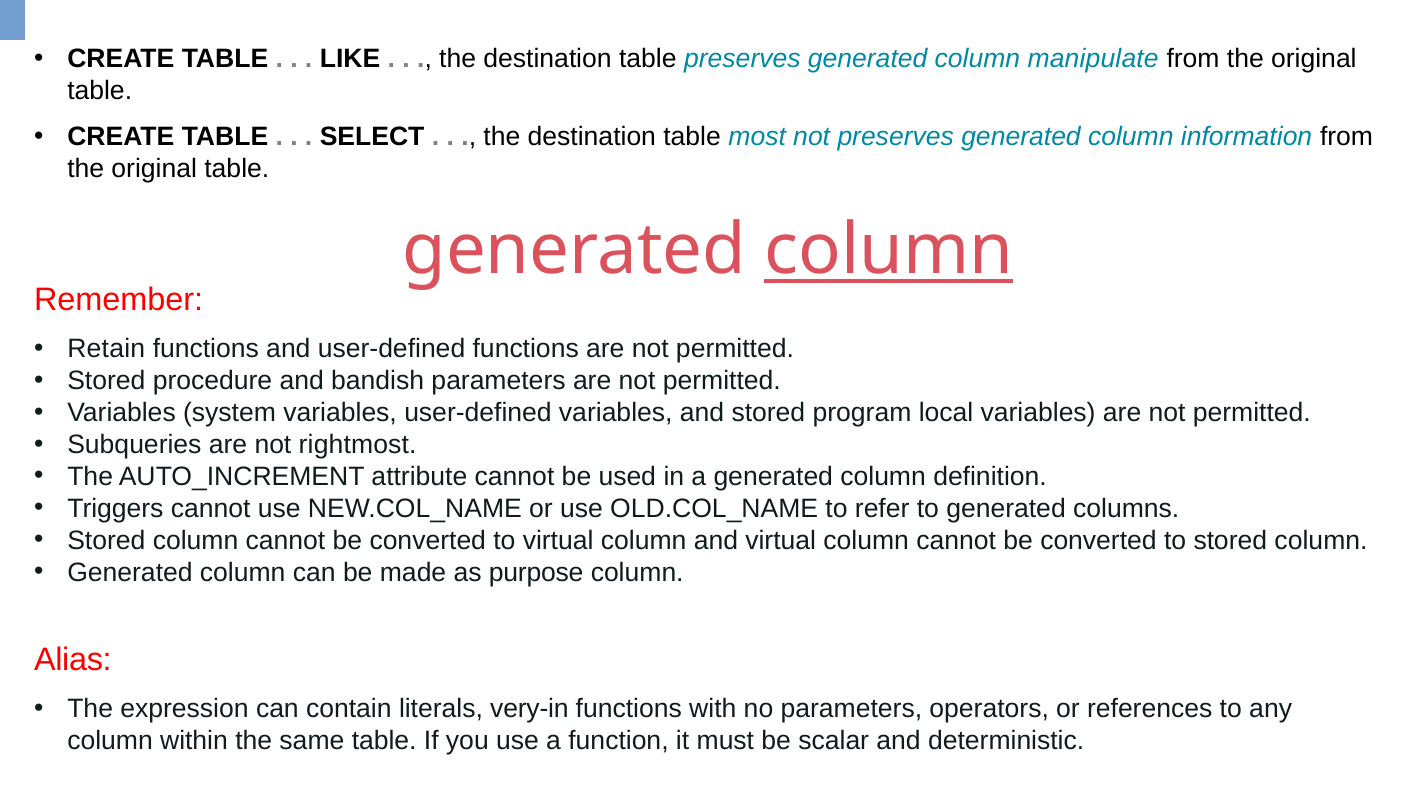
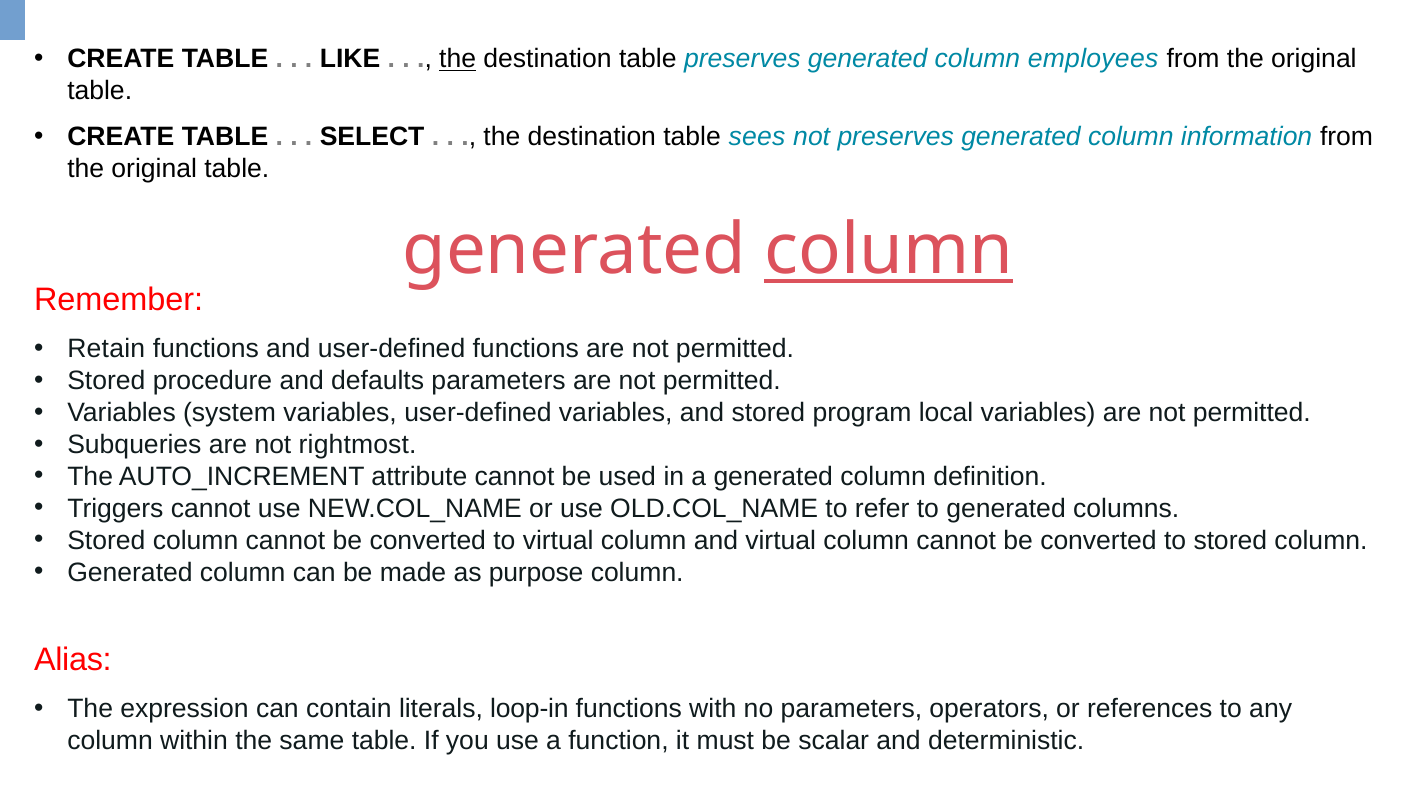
the underline: none -> present (458, 59)
manipulate: manipulate -> employees (1093, 59)
most: most -> sees (757, 137)
bandish: bandish -> defaults (378, 381)
very-in: very-in -> loop-in (529, 708)
